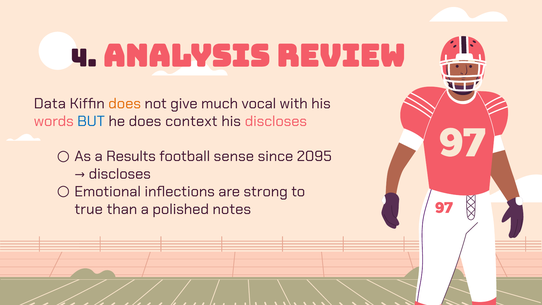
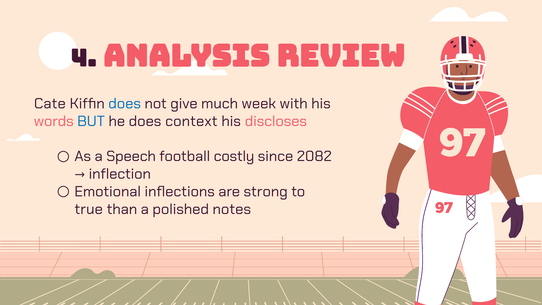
Data: Data -> Cate (50, 104)
does colour: orange -> blue (125, 104)
vocal: vocal -> week (259, 104)
Results: Results -> Speech (131, 156)
sense: sense -> costly (234, 156)
2095: 2095 -> 2082 (314, 156)
discloses: discloses -> inflection (120, 174)
